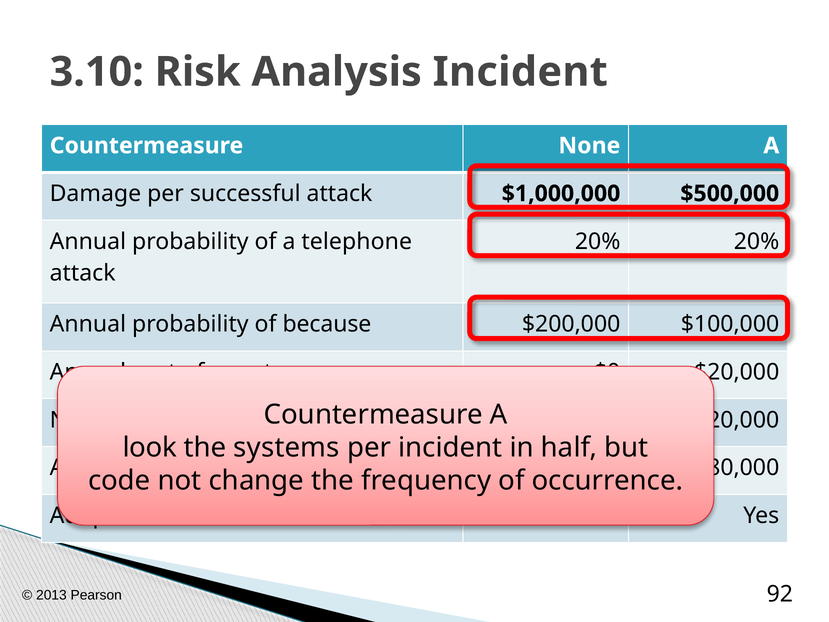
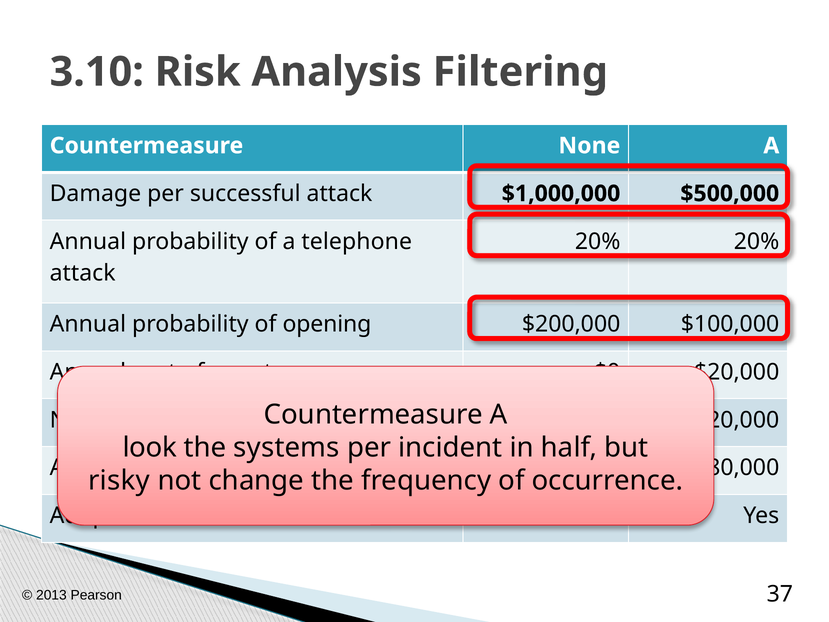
Analysis Incident: Incident -> Filtering (520, 72)
because: because -> opening (327, 324)
code: code -> risky (119, 481)
92: 92 -> 37 (780, 594)
